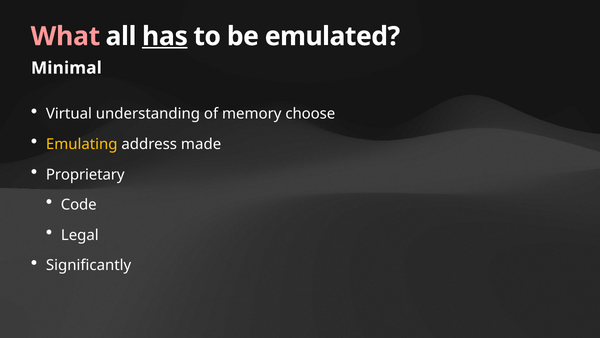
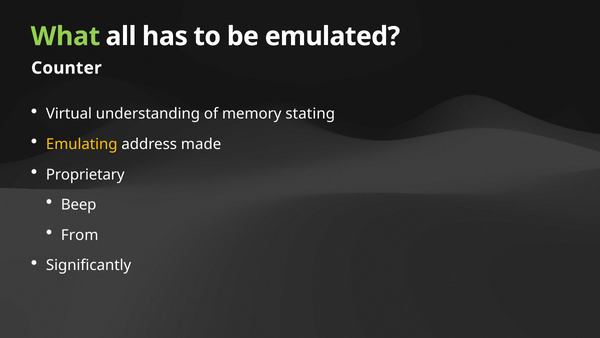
What colour: pink -> light green (65, 36)
has underline: present -> none (165, 36)
Minimal: Minimal -> Counter (66, 68)
choose: choose -> stating (310, 114)
Code: Code -> Beep (79, 205)
Legal: Legal -> From (80, 235)
